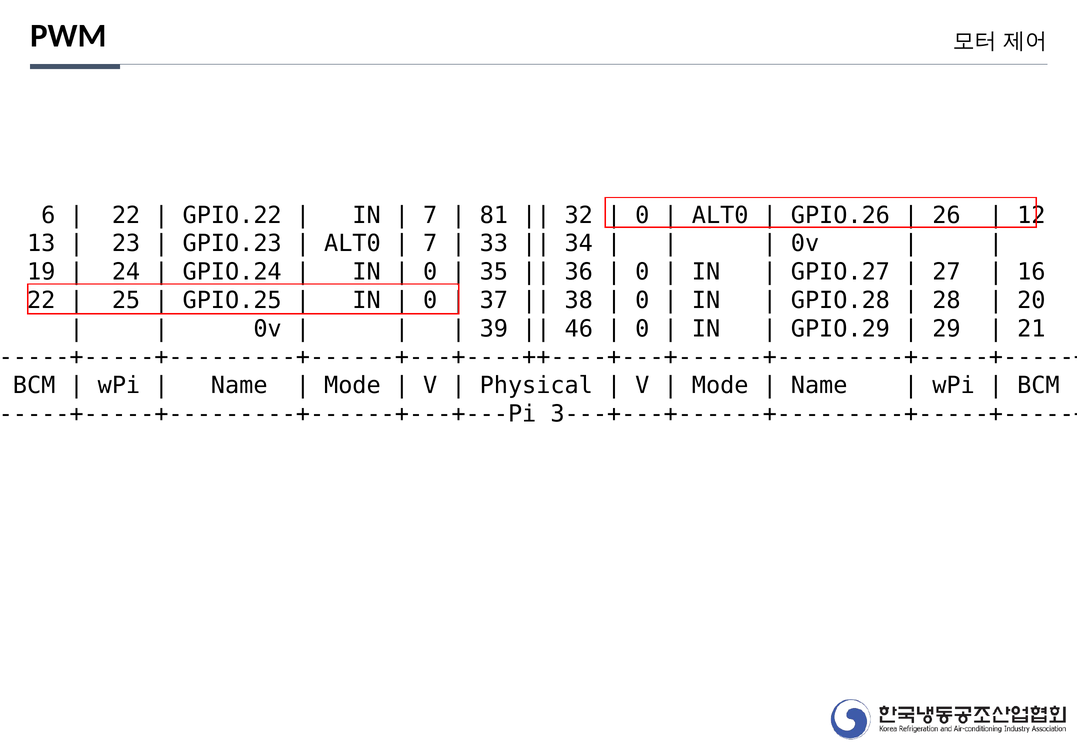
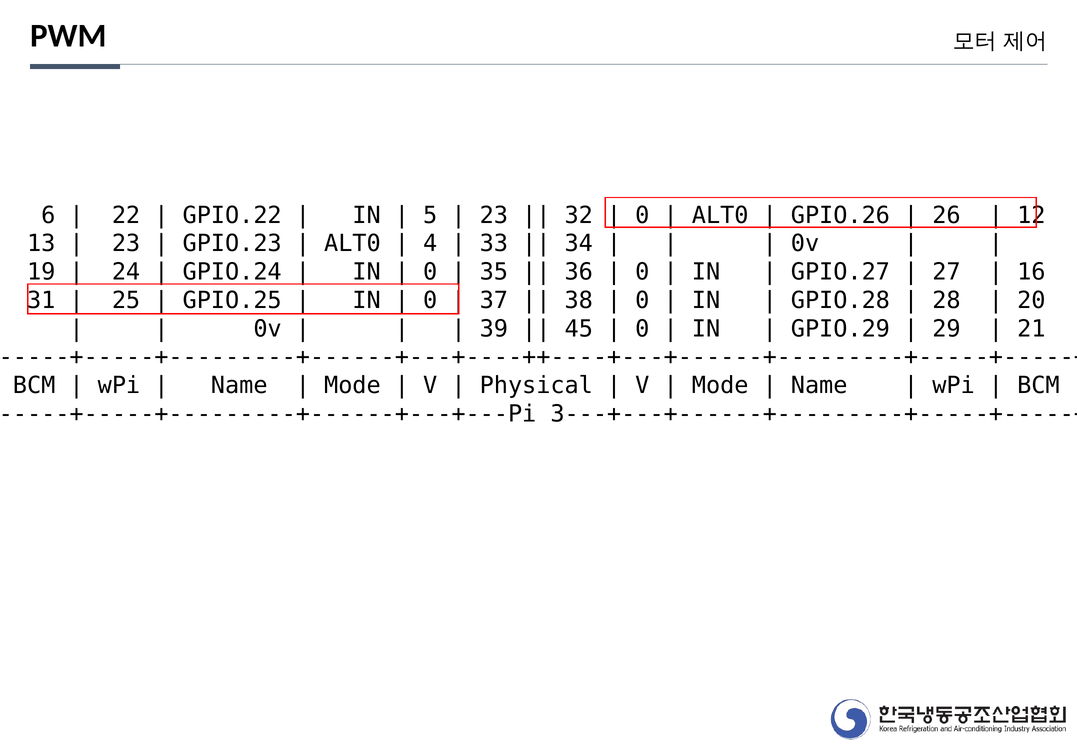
7: 7 -> 5 (430, 215)
81: 81 -> 23 (494, 215)
7: 7 -> 4 (430, 244)
22: 22 -> 31 (41, 300)
46: 46 -> 45 (579, 329)
